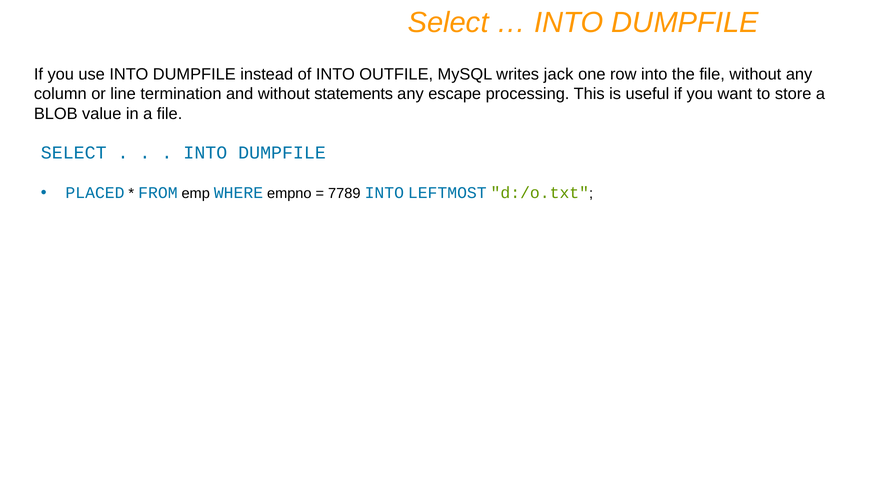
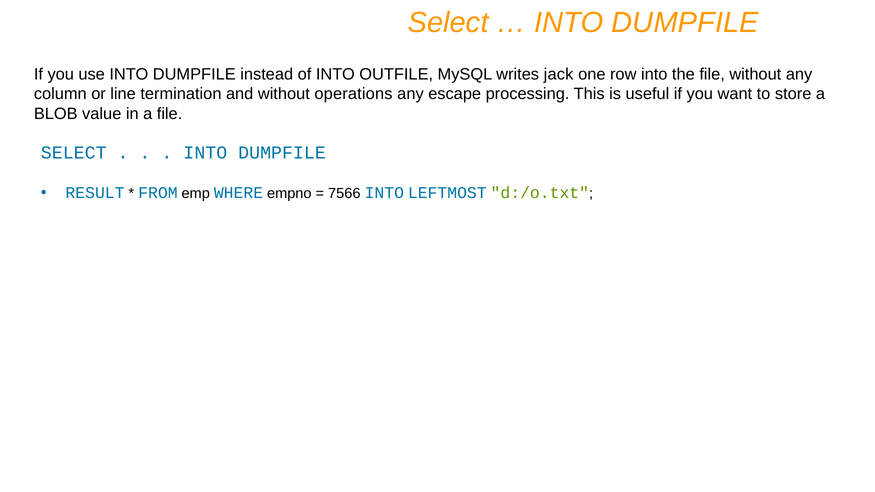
statements: statements -> operations (353, 94)
PLACED: PLACED -> RESULT (95, 193)
7789: 7789 -> 7566 (344, 194)
